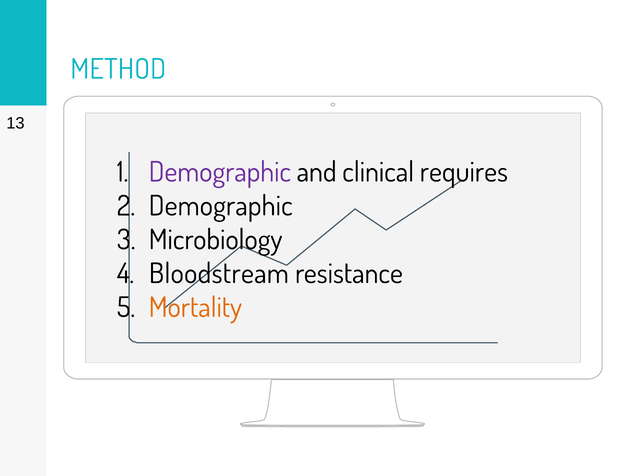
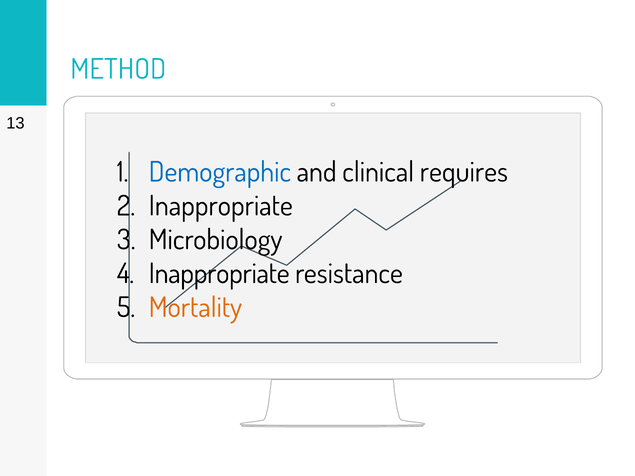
Demographic colour: purple -> blue (220, 172)
Demographic: Demographic -> Inappropriate (221, 206)
Bloodstream: Bloodstream -> Inappropriate (219, 274)
